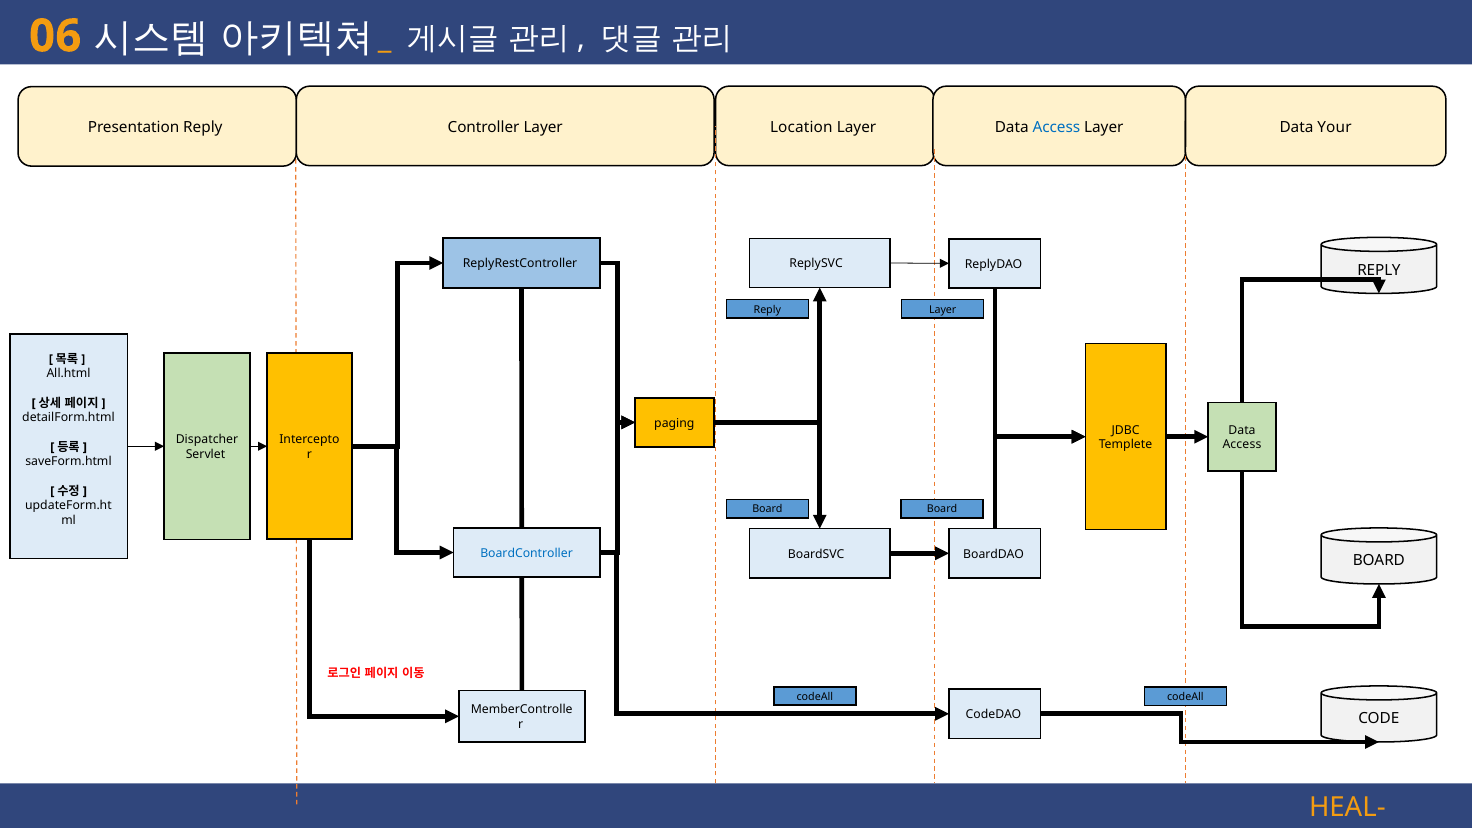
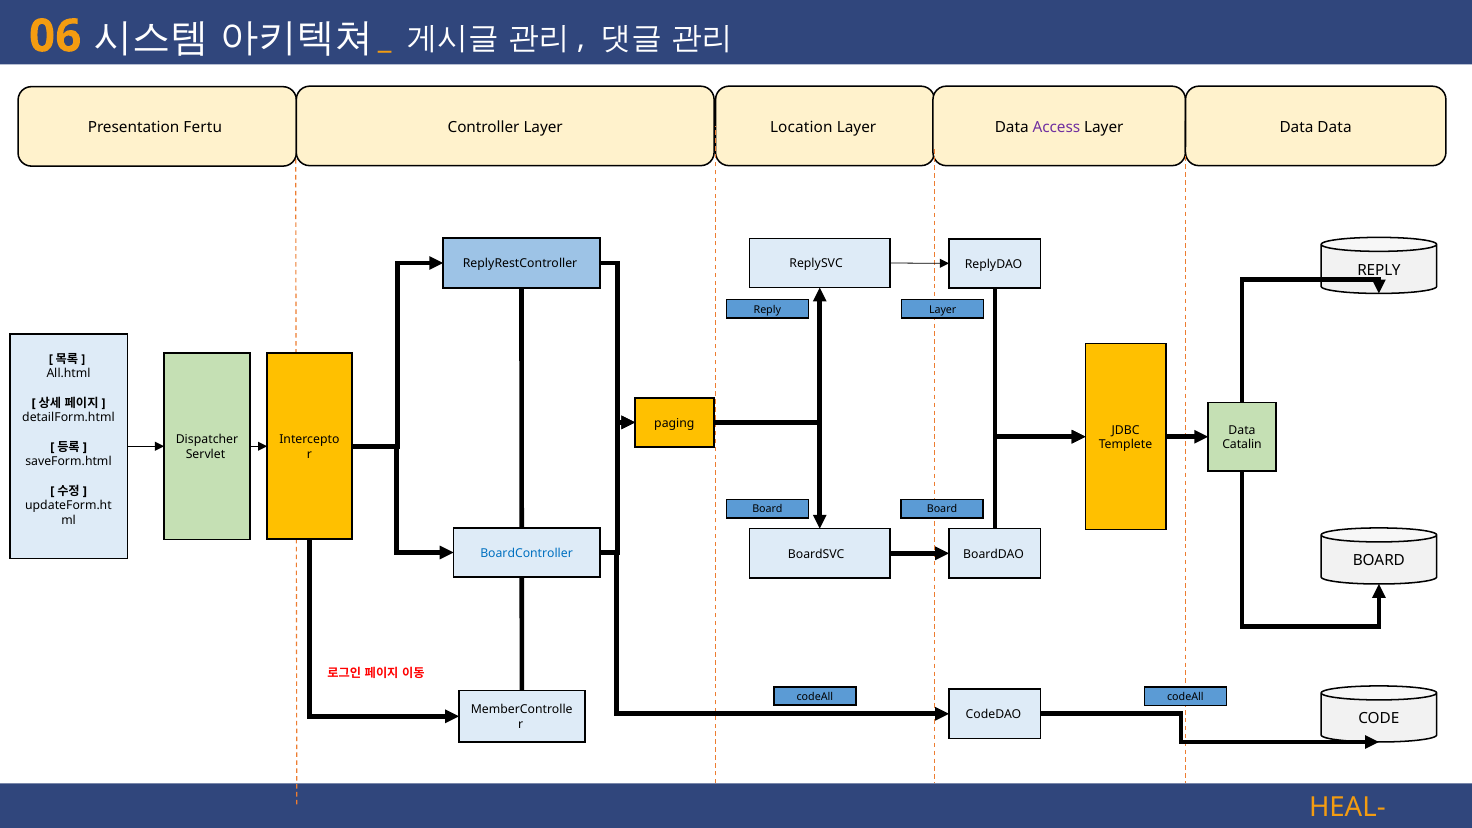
Presentation Reply: Reply -> Fertu (203, 127)
Access colour: blue -> purple (1056, 127)
Data Your: Your -> Data (1335, 127)
Access: Access -> Catalin (1242, 445)
